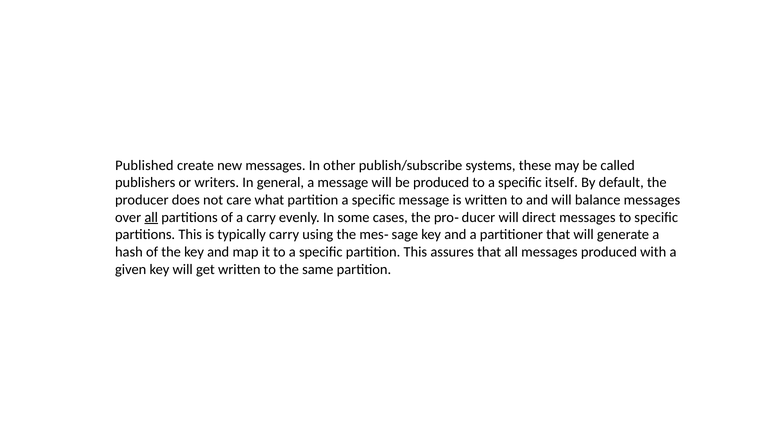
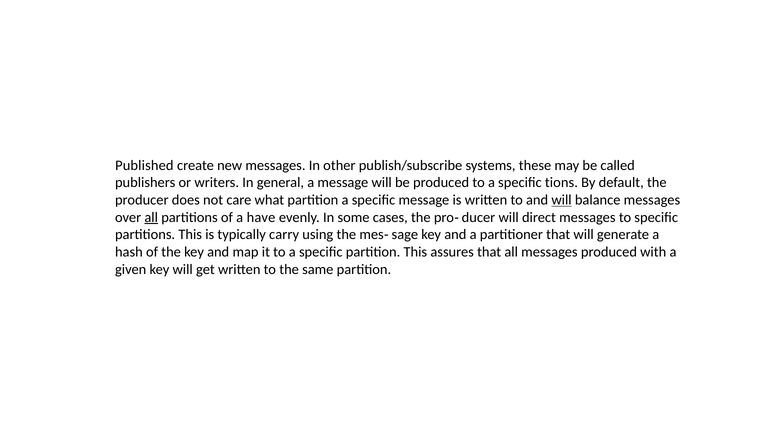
itself: itself -> tions (561, 182)
will underline: none -> present (562, 200)
a carry: carry -> have (261, 217)
